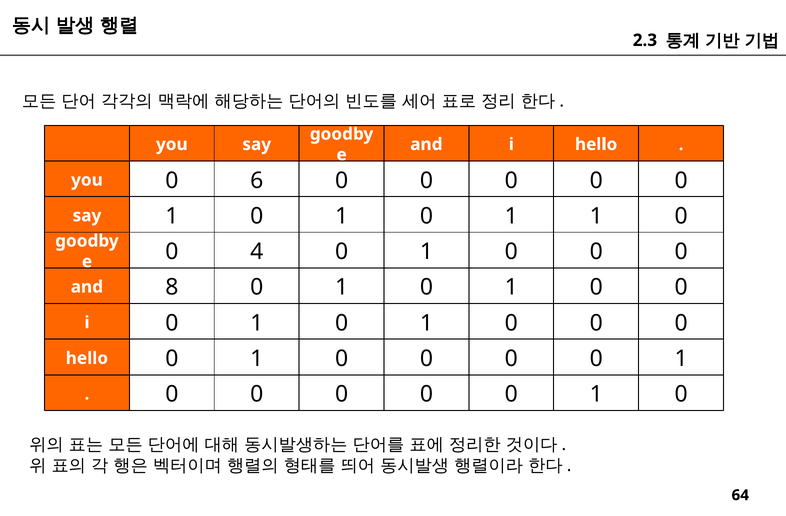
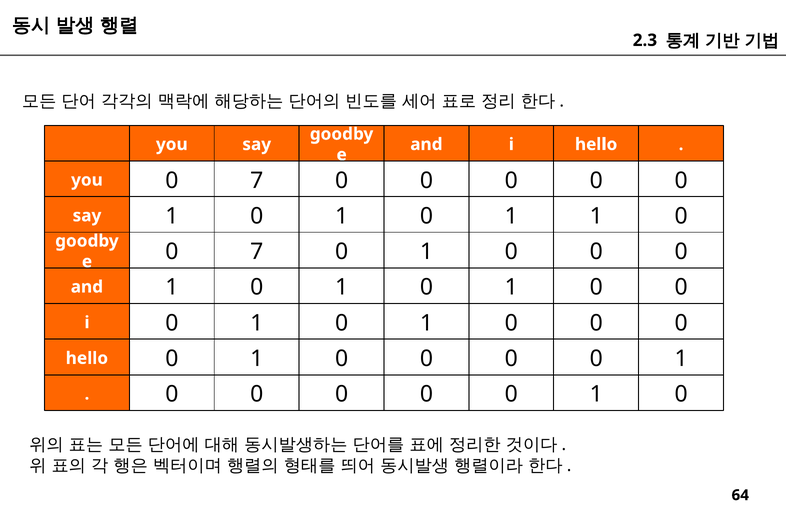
you 0 6: 6 -> 7 (257, 181)
4: 4 -> 7 (257, 252)
and 8: 8 -> 1 (172, 287)
